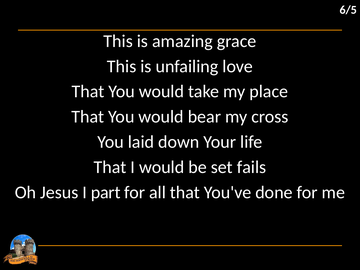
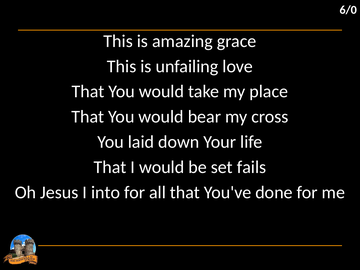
6/5: 6/5 -> 6/0 (348, 10)
part: part -> into (106, 192)
